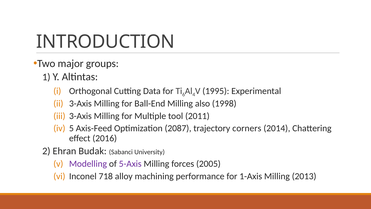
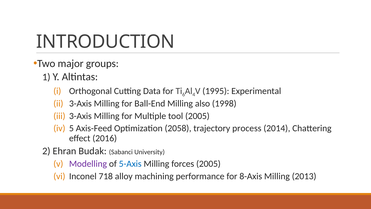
tool 2011: 2011 -> 2005 (197, 116)
2087: 2087 -> 2058 (178, 128)
corners: corners -> process (247, 128)
5-Axis colour: purple -> blue (130, 164)
1-Axis: 1-Axis -> 8-Axis (251, 176)
